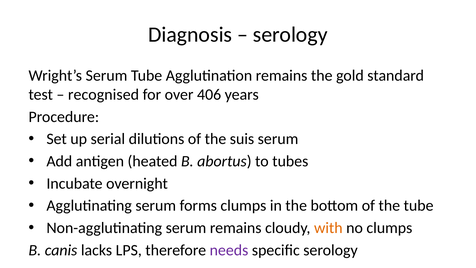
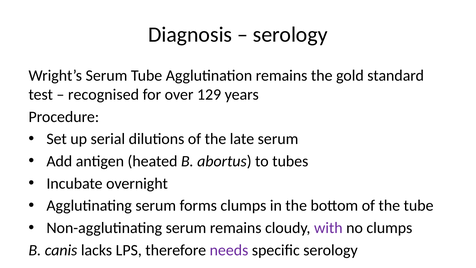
406: 406 -> 129 (209, 95)
suis: suis -> late (242, 139)
with colour: orange -> purple (328, 228)
